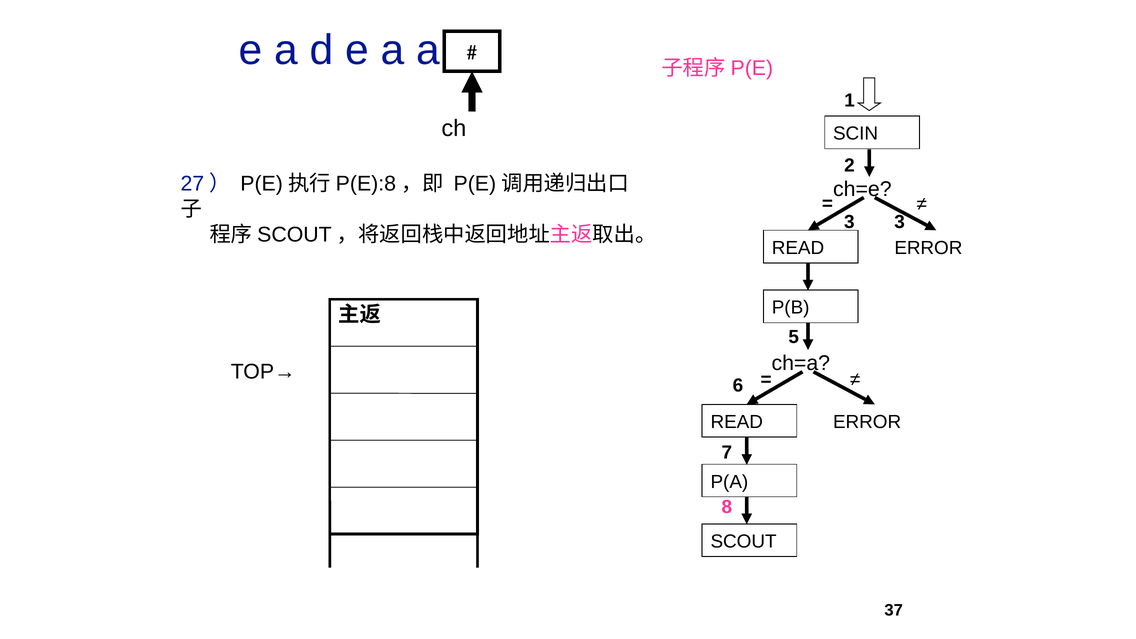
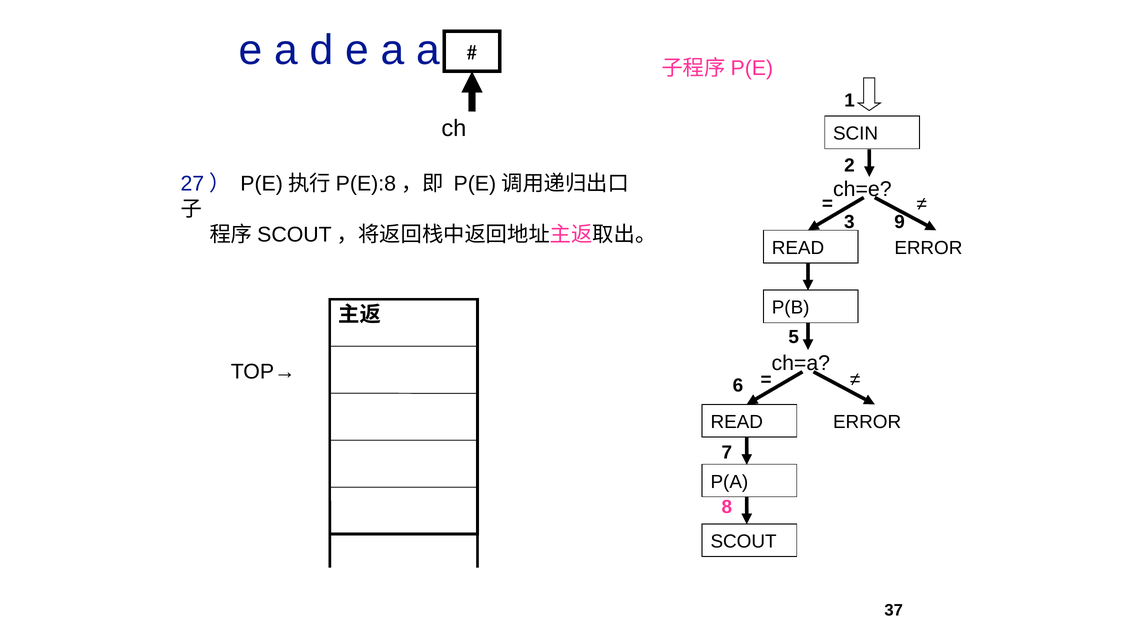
3 3: 3 -> 9 (900, 222)
